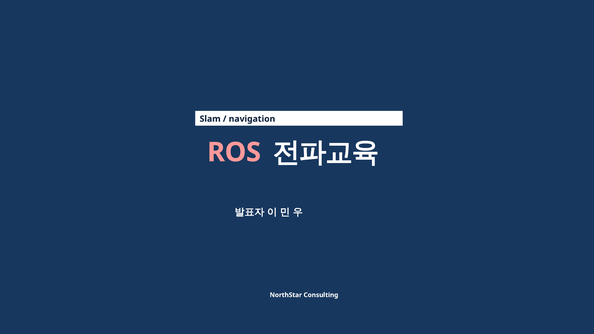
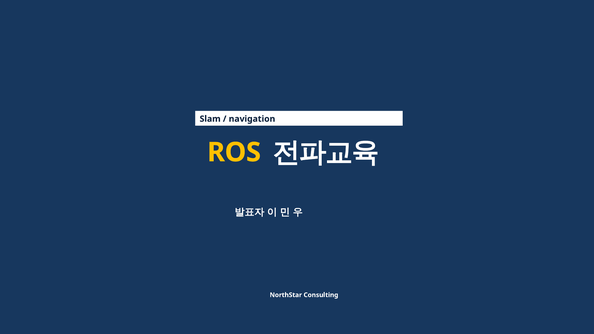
ROS colour: pink -> yellow (234, 152)
